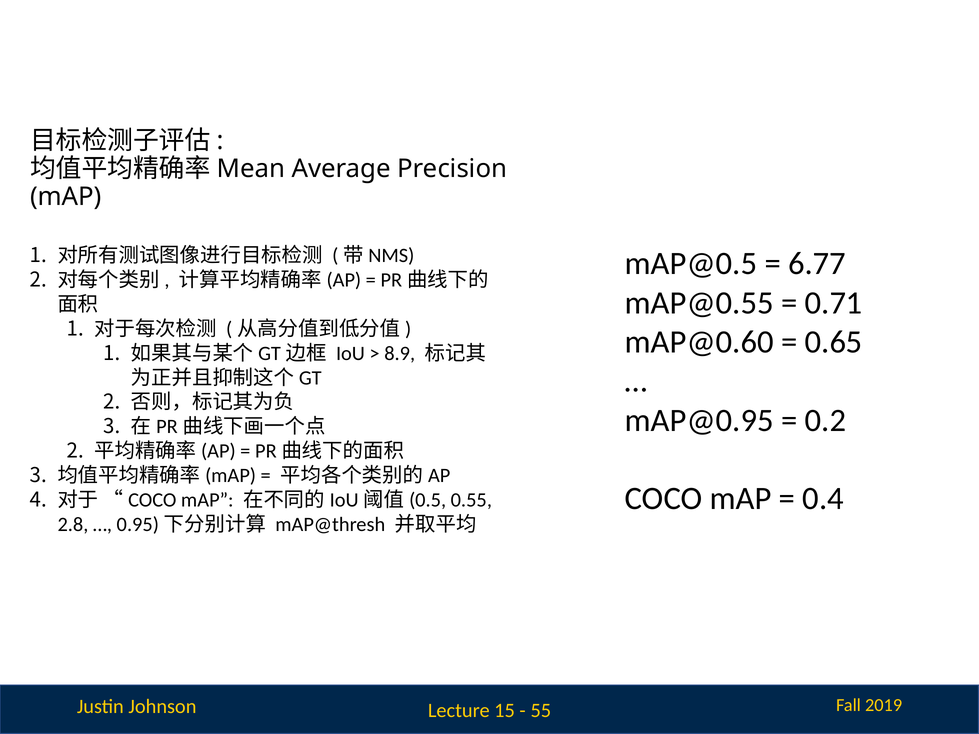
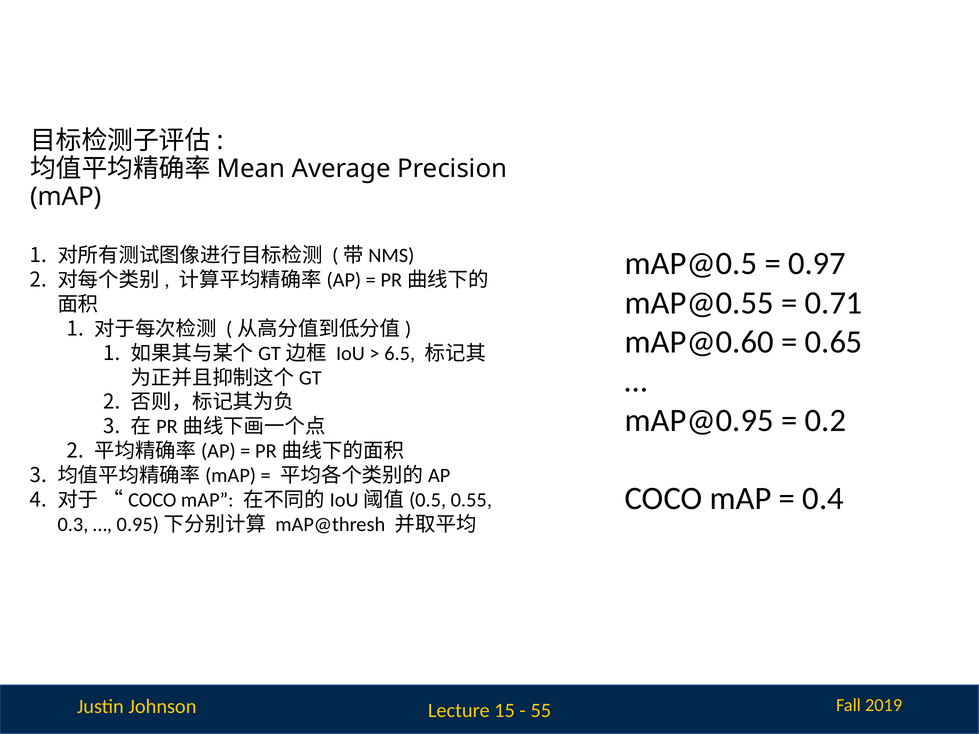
6.77: 6.77 -> 0.97 (817, 264)
8.9: 8.9 -> 6.5 (400, 353)
2.8: 2.8 -> 0.3 (73, 525)
